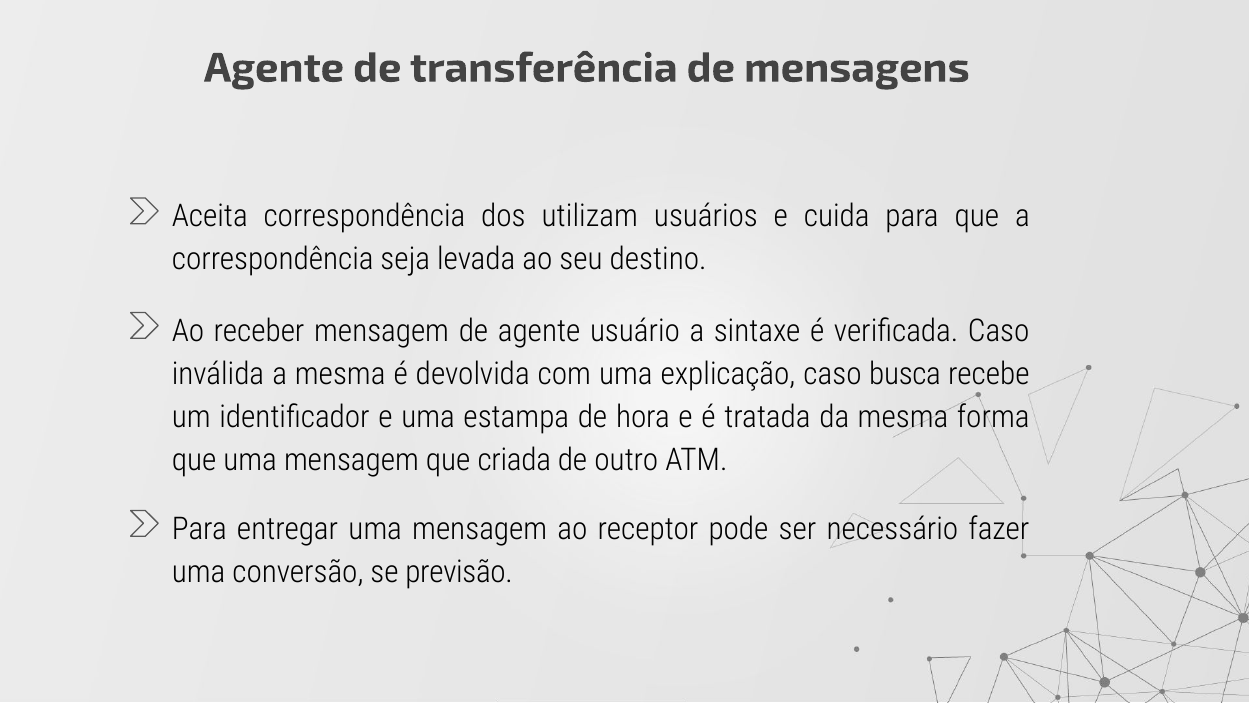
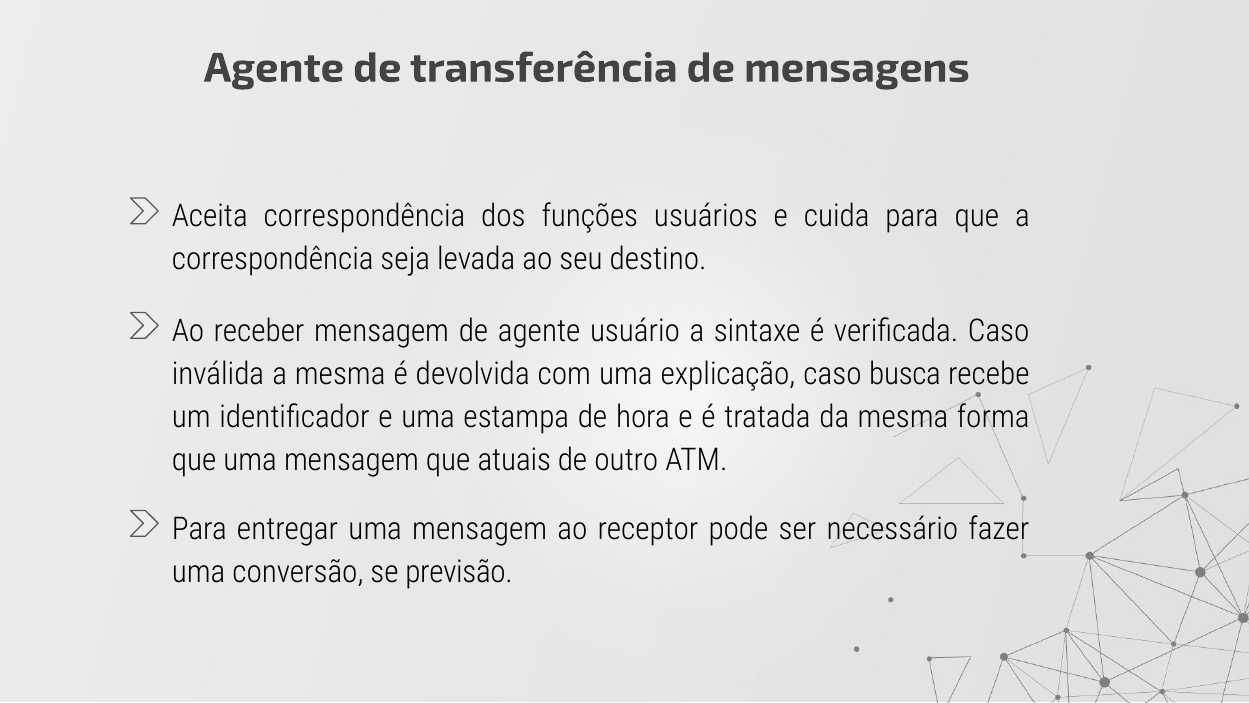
utilizam: utilizam -> funções (590, 216)
criada: criada -> atuais (514, 460)
